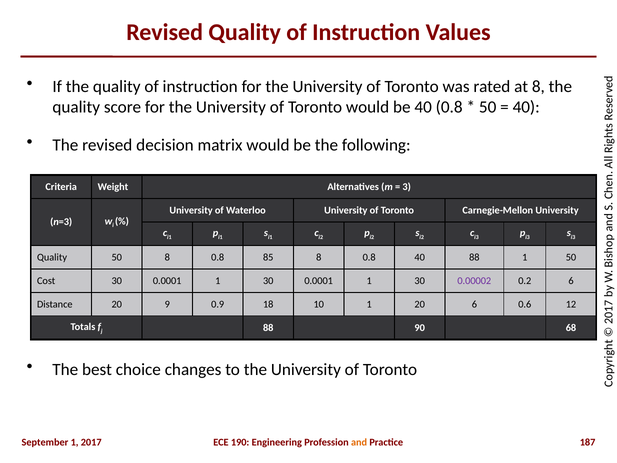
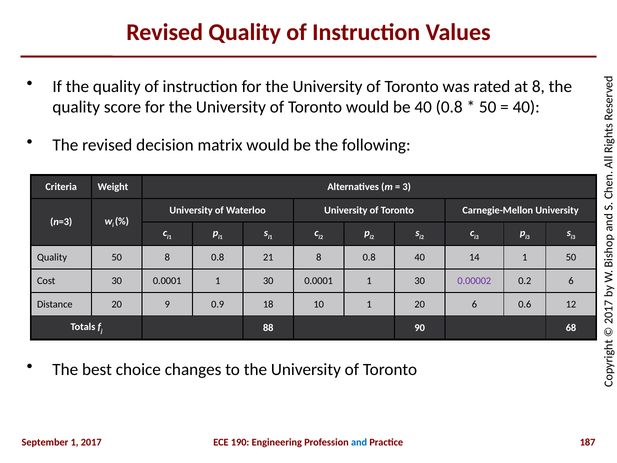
85: 85 -> 21 (268, 257)
40 88: 88 -> 14 (474, 257)
and colour: orange -> blue (359, 442)
